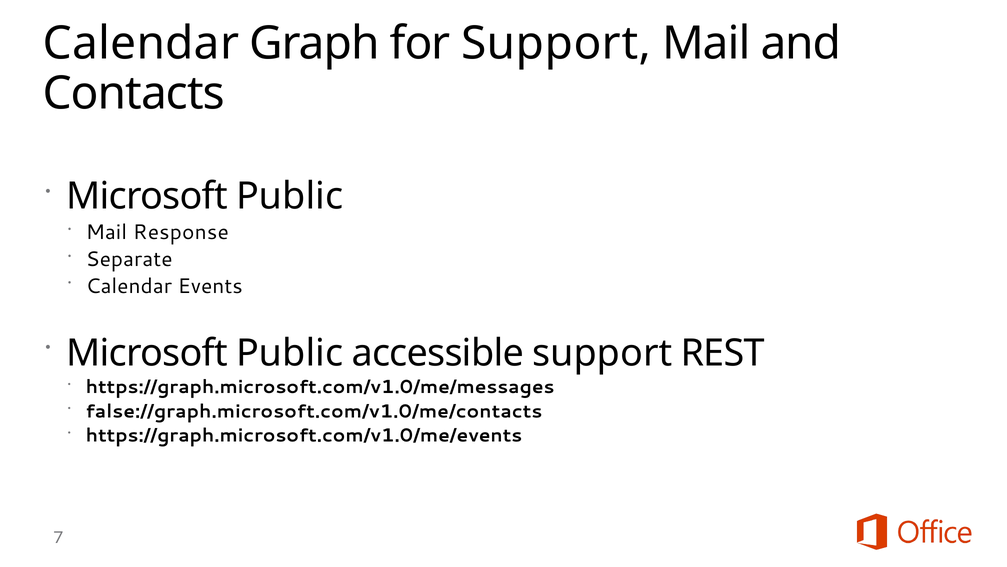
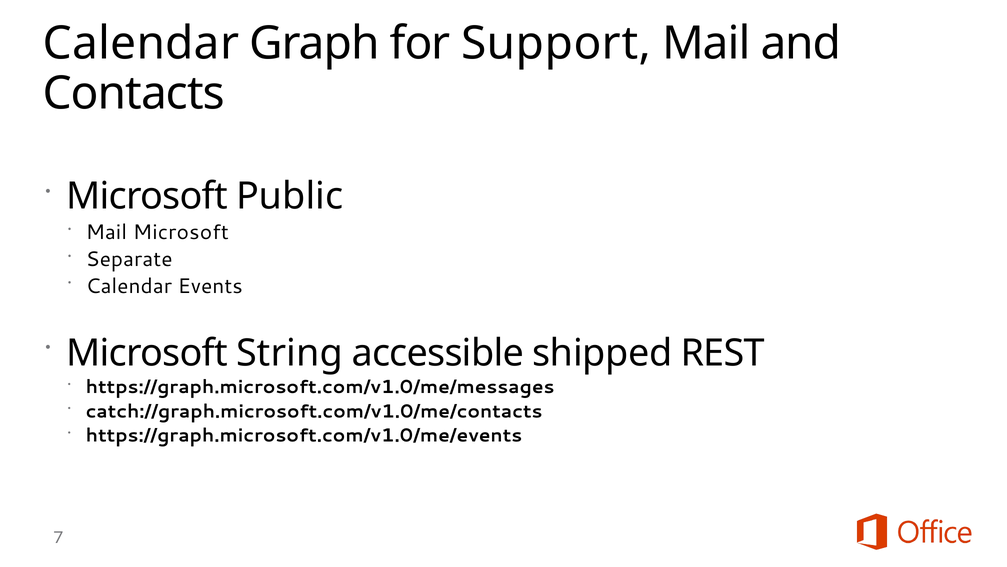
Mail Response: Response -> Microsoft (181, 232)
Public: Public -> String (290, 353)
accessible support: support -> shipped (602, 353)
false://graph.microsoft.com/v1.0/me/contacts: false://graph.microsoft.com/v1.0/me/contacts -> catch://graph.microsoft.com/v1.0/me/contacts (314, 411)
